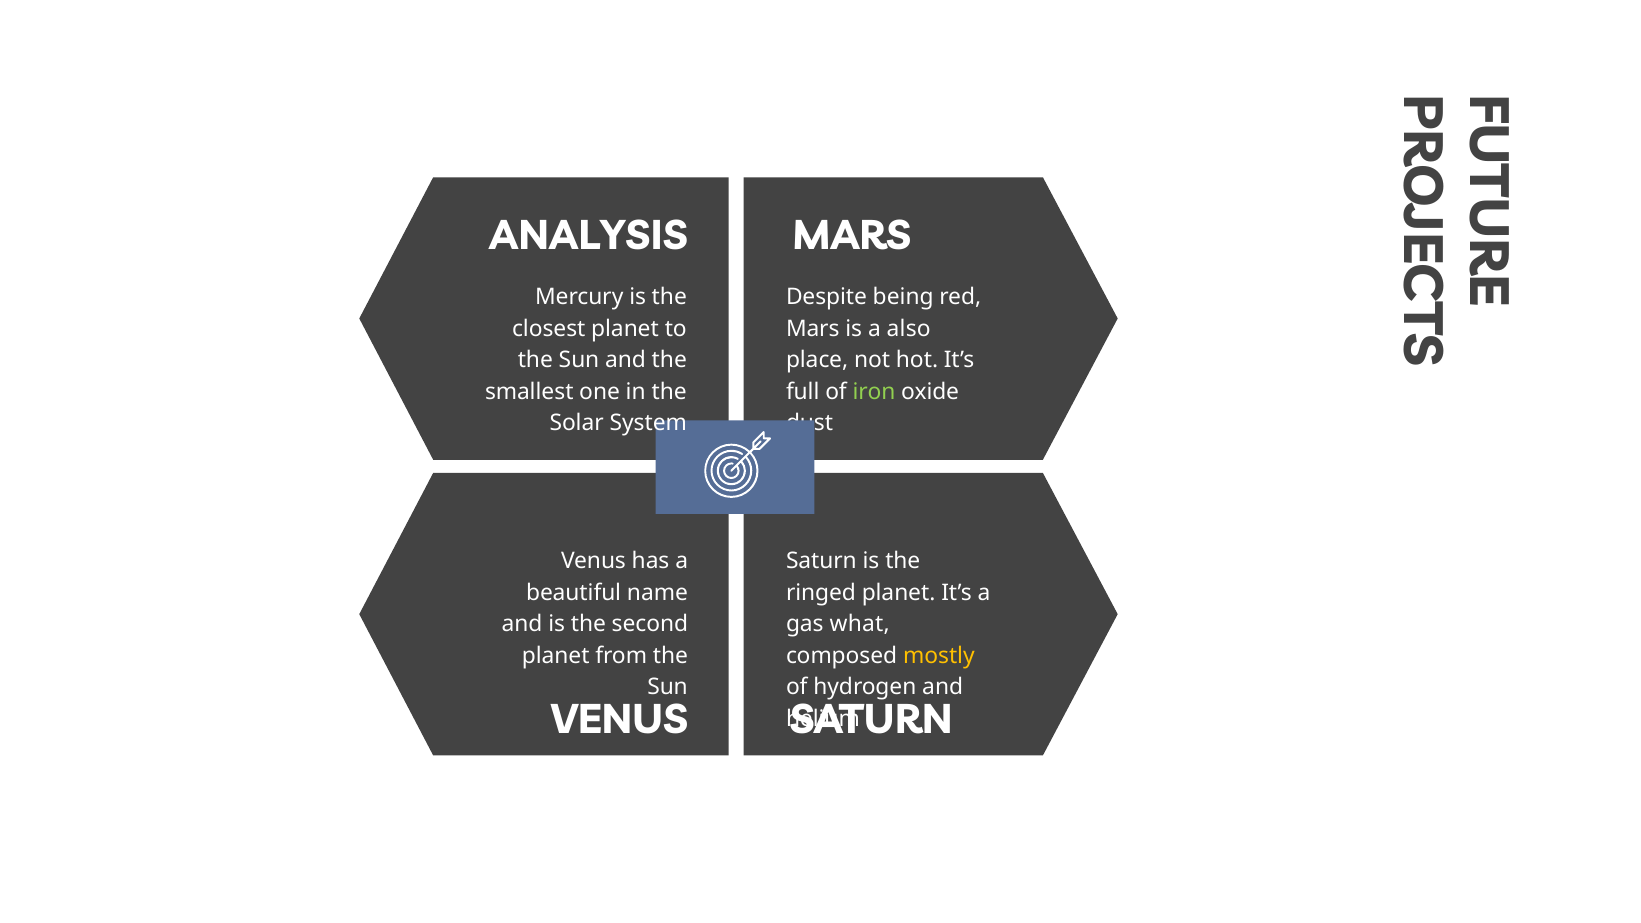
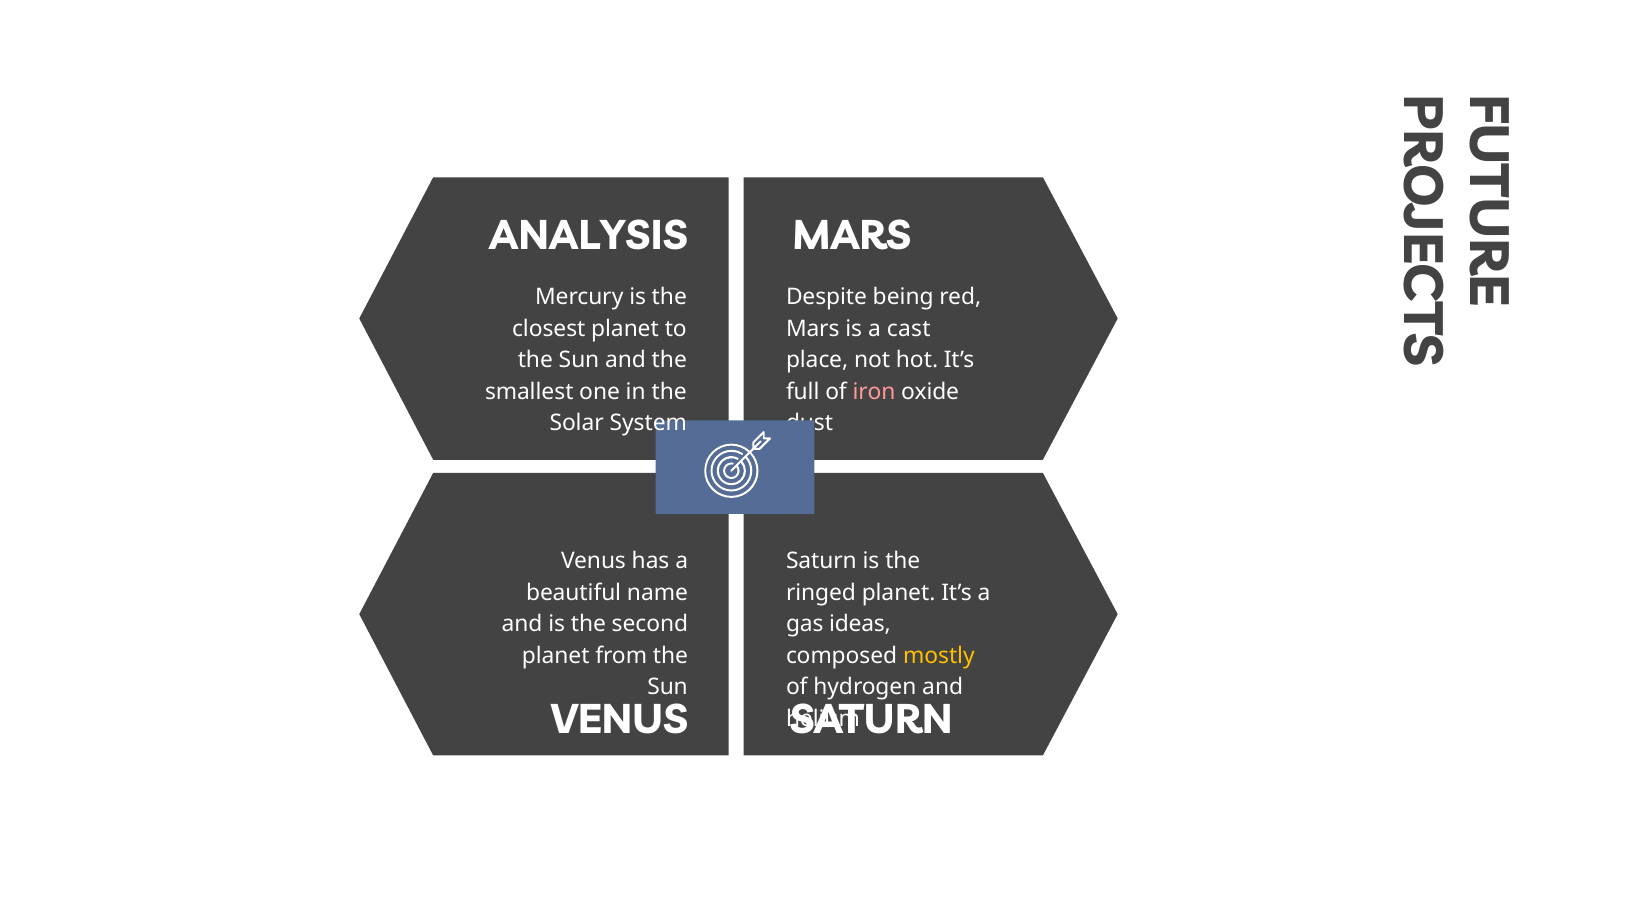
also: also -> cast (909, 329)
iron colour: light green -> pink (874, 392)
what: what -> ideas (860, 624)
